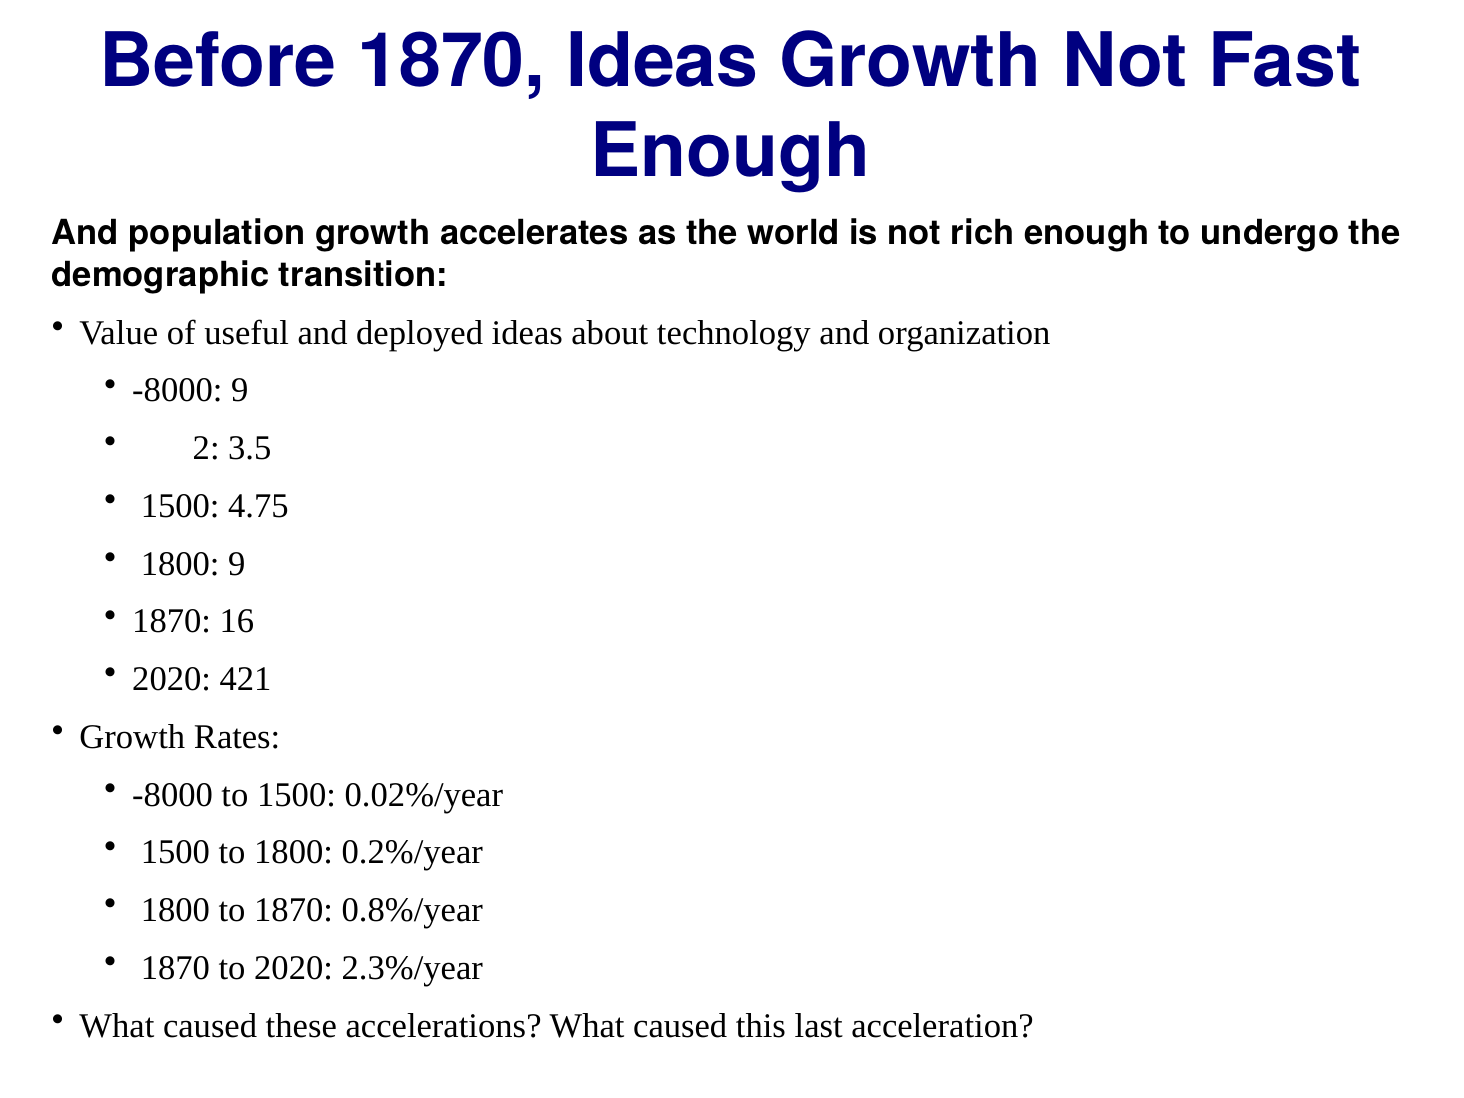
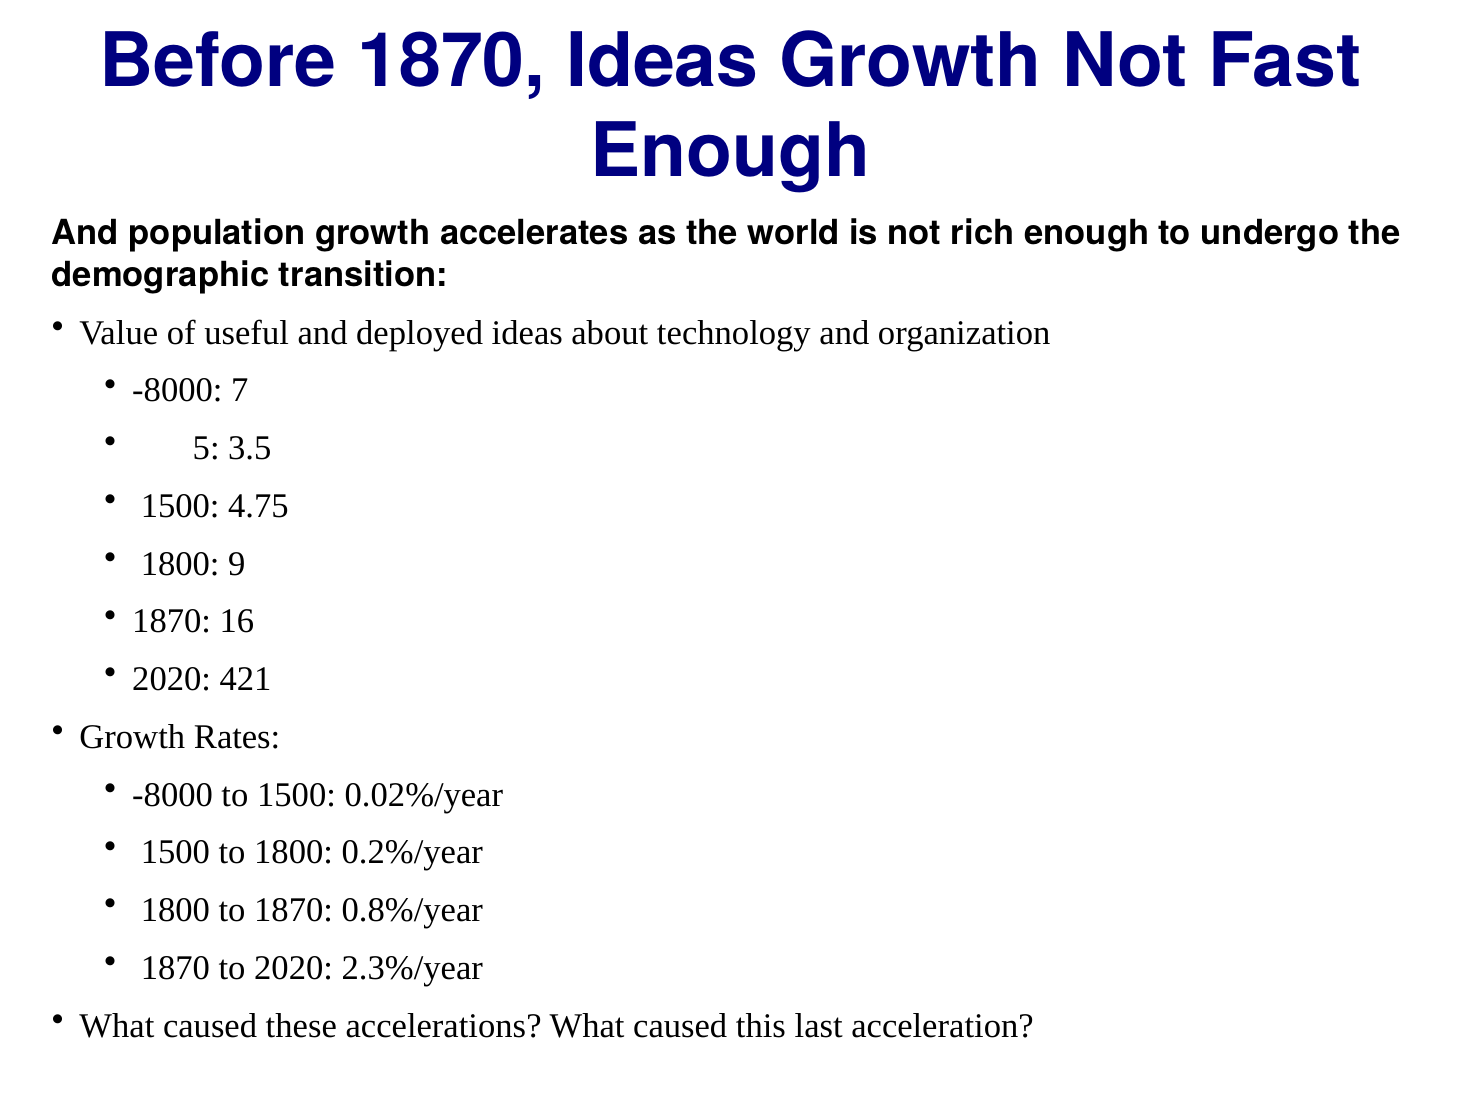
-8000 9: 9 -> 7 (240, 390)
2: 2 -> 5 (206, 448)
